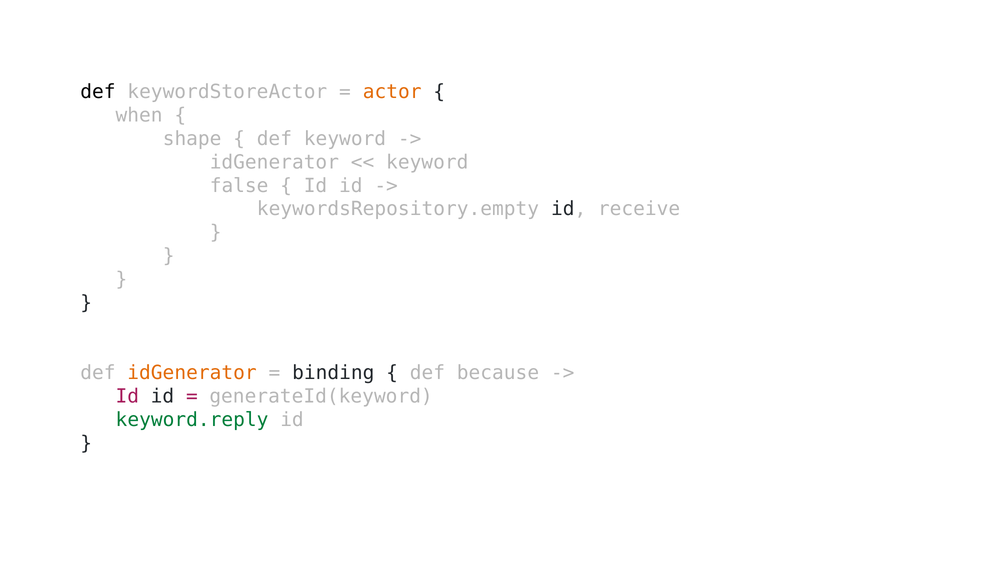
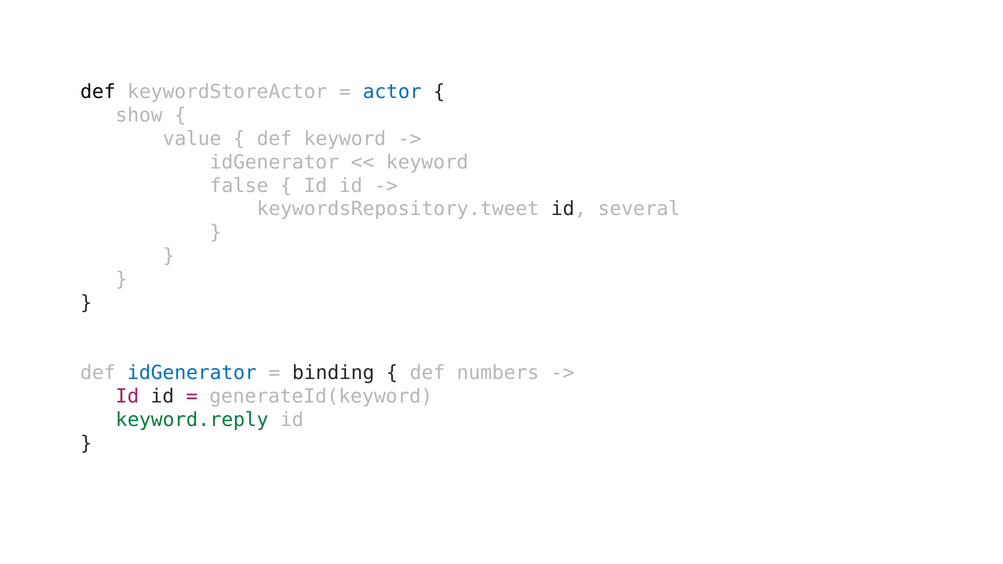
actor colour: orange -> blue (392, 92)
when: when -> show (139, 115)
shape: shape -> value (192, 139)
keywordsRepository.empty: keywordsRepository.empty -> keywordsRepository.tweet (398, 209)
receive: receive -> several (639, 209)
idGenerator colour: orange -> blue (192, 373)
because: because -> numbers (498, 373)
